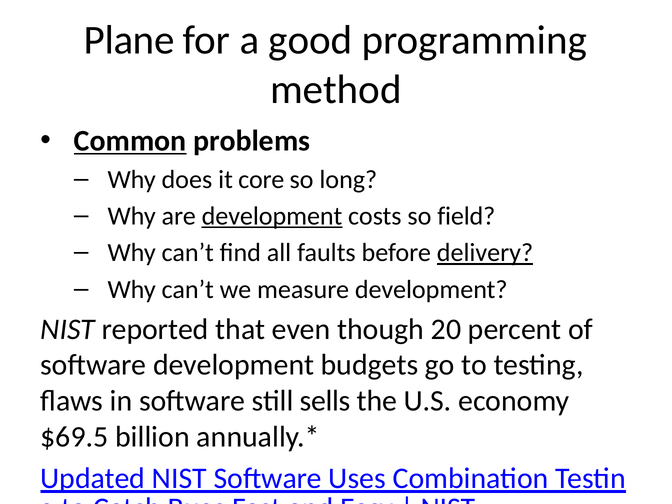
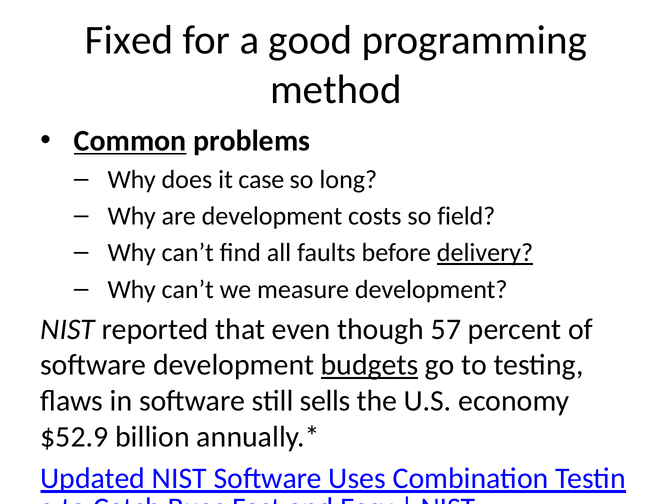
Plane: Plane -> Fixed (129, 40)
core: core -> case (261, 180)
development underline: present -> none (272, 216)
20: 20 -> 57 (446, 329)
budgets underline: none -> present (370, 365)
$69.5: $69.5 -> $52.9 (74, 437)
